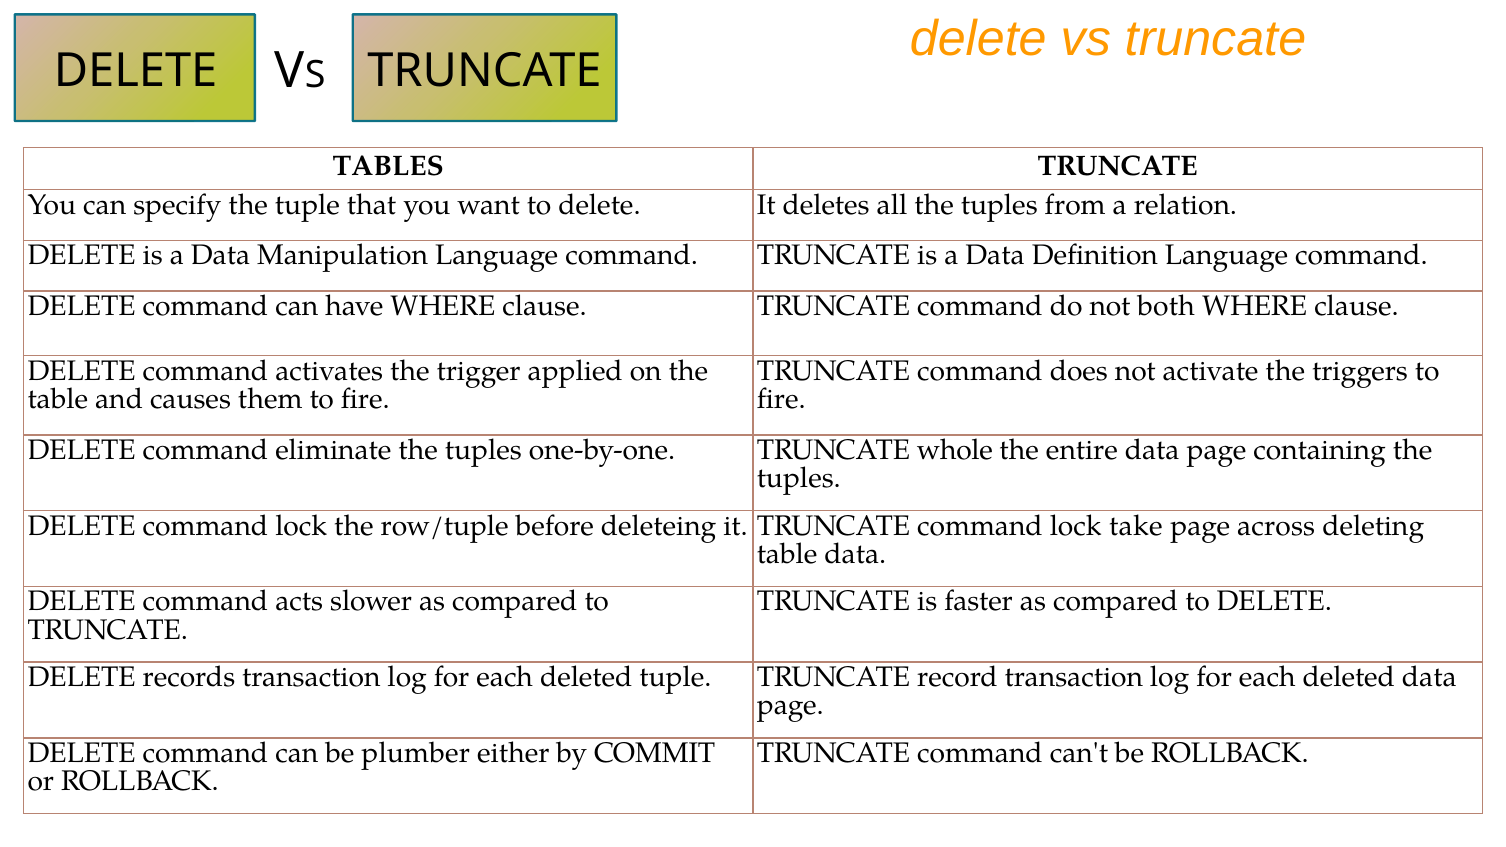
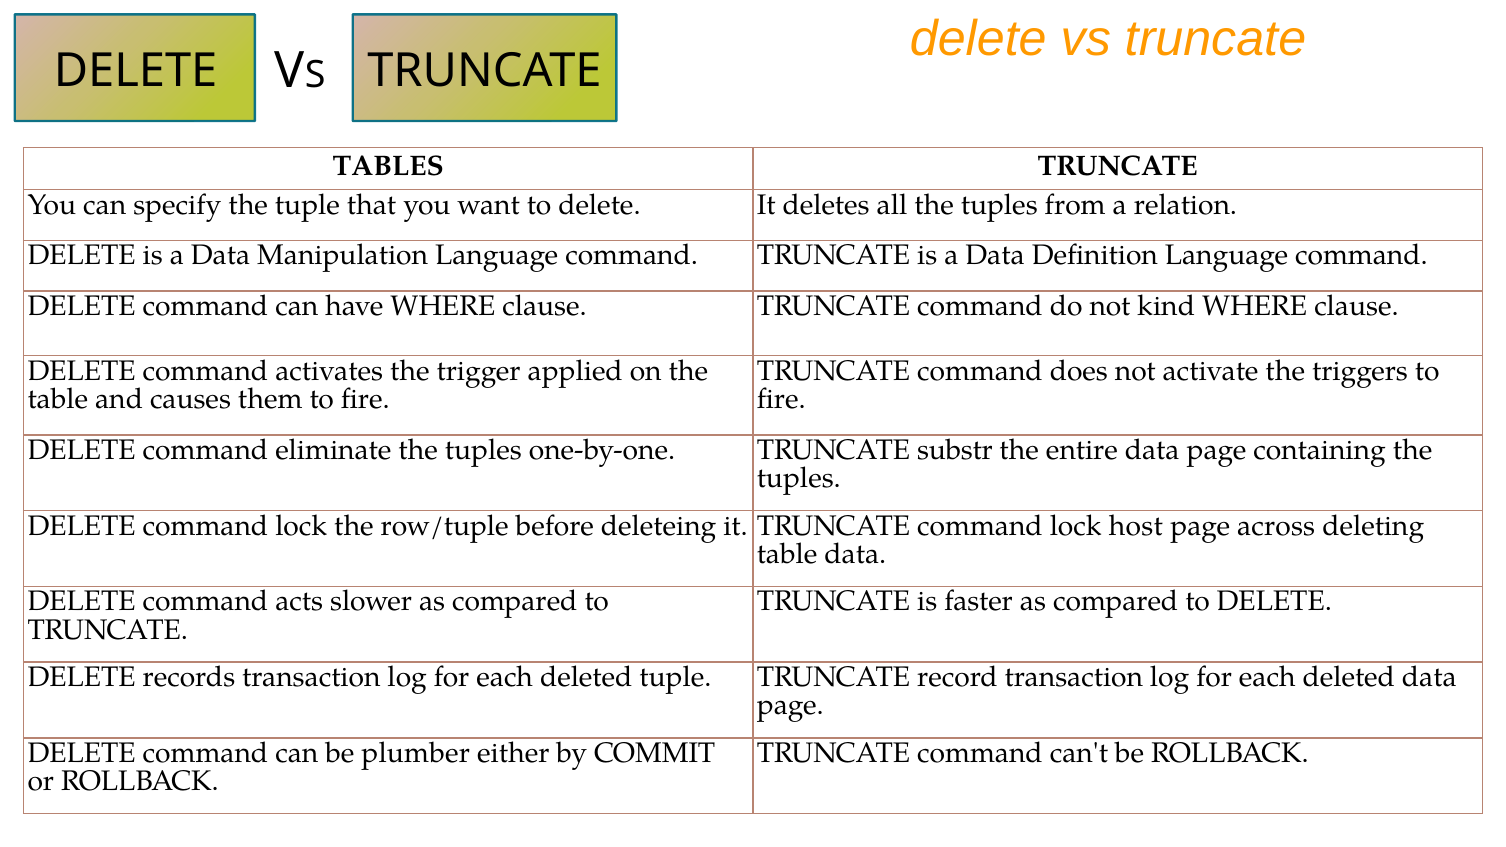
both: both -> kind (1166, 306)
whole: whole -> substr (955, 450)
take: take -> host (1136, 526)
